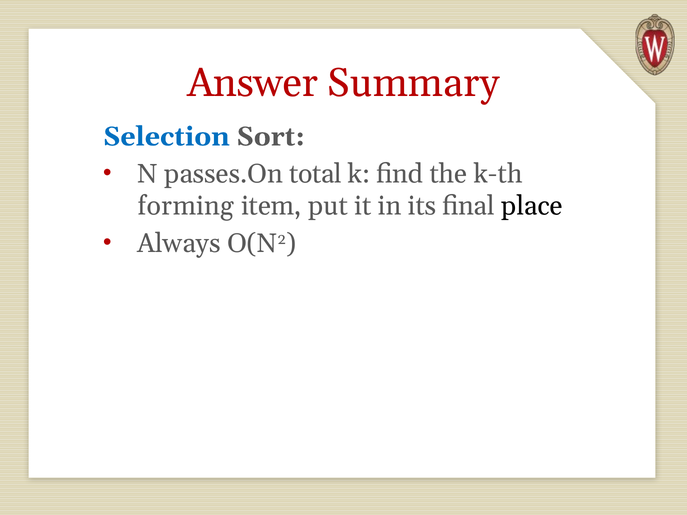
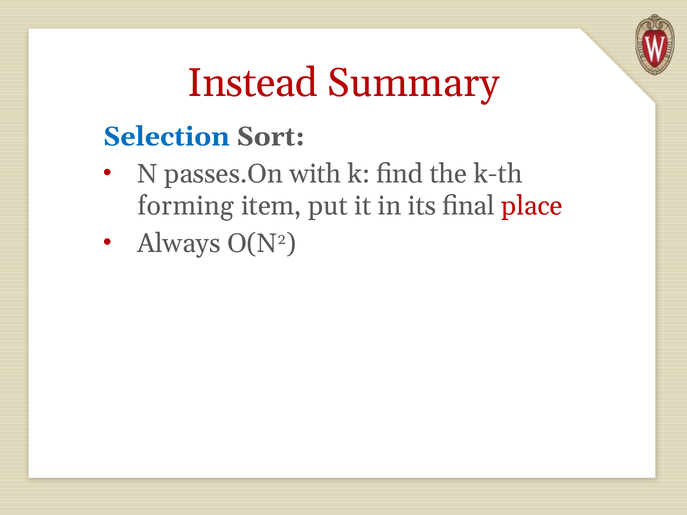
Answer: Answer -> Instead (253, 83)
total: total -> with (315, 174)
place colour: black -> red (532, 206)
